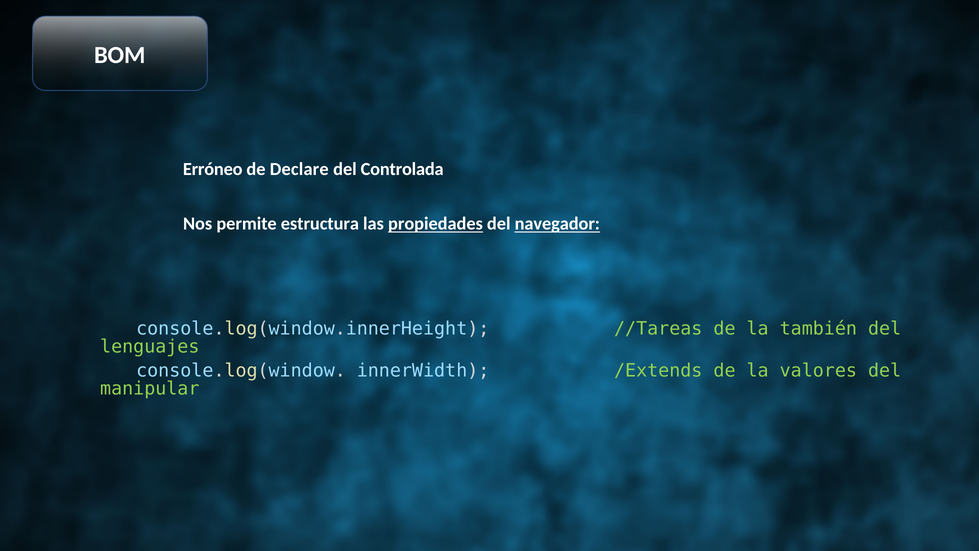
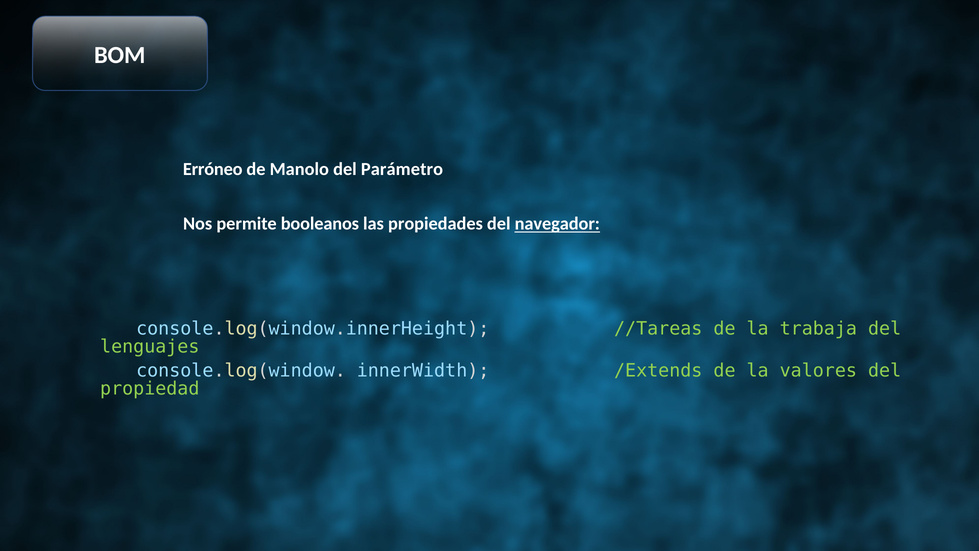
Declare: Declare -> Manolo (299, 169)
Controlada: Controlada -> Parámetro (402, 169)
estructura: estructura -> booleanos (320, 224)
propiedades underline: present -> none (435, 224)
también: también -> trabaja (818, 328)
manipular: manipular -> propiedad (150, 389)
